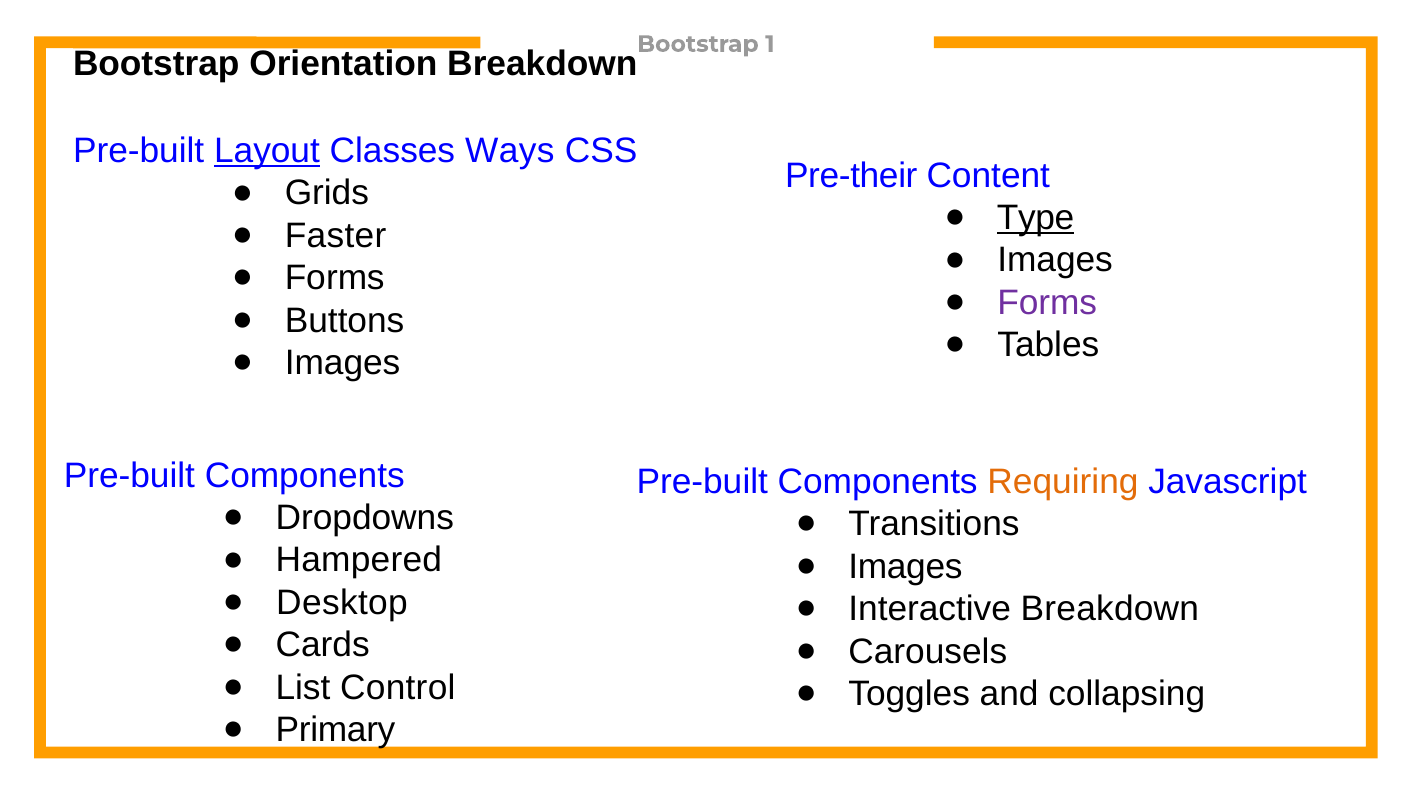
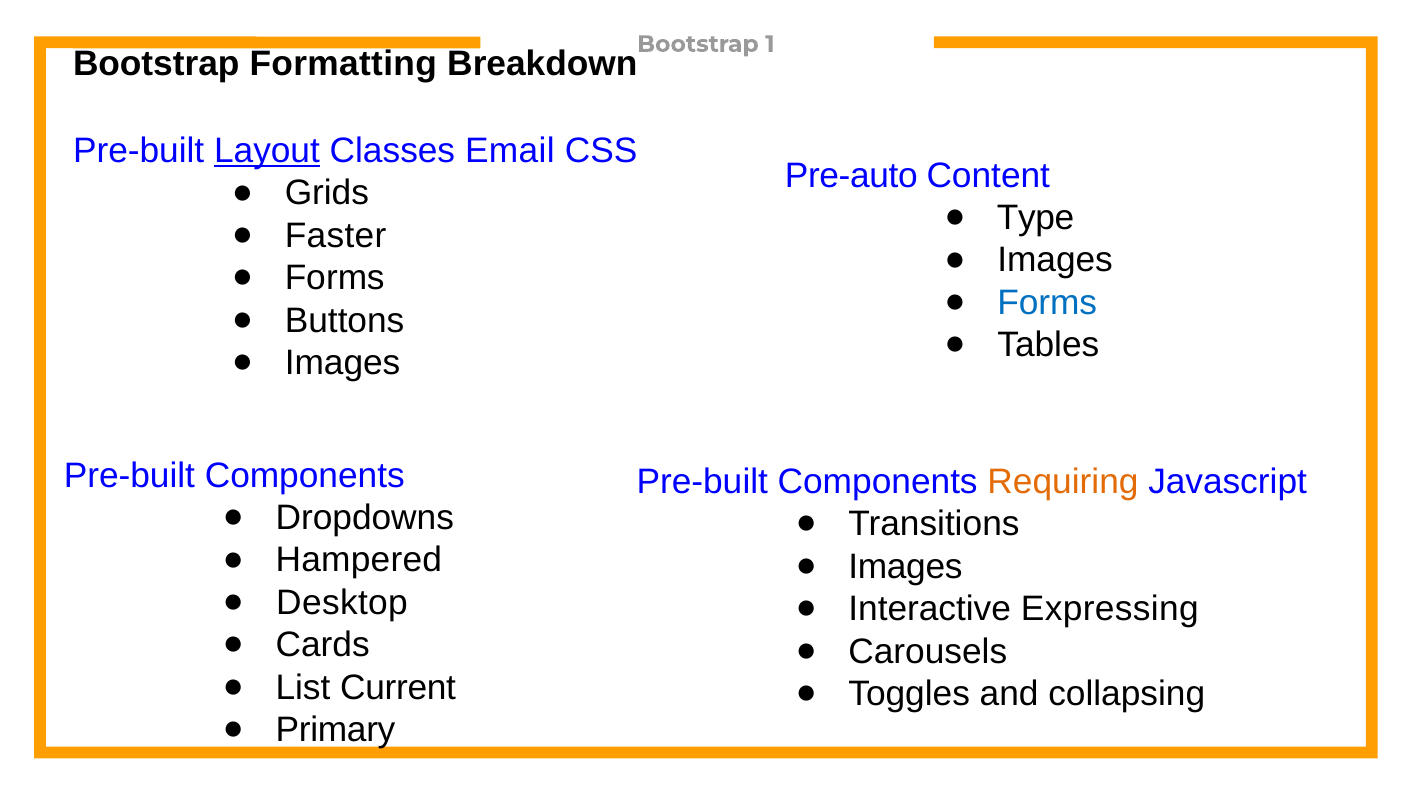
Orientation: Orientation -> Formatting (343, 64)
Ways: Ways -> Email (510, 151)
Pre-their: Pre-their -> Pre-auto (851, 175)
Type underline: present -> none (1036, 218)
Forms colour: purple -> blue (1047, 302)
Interactive Breakdown: Breakdown -> Expressing (1110, 608)
Control: Control -> Current (398, 687)
